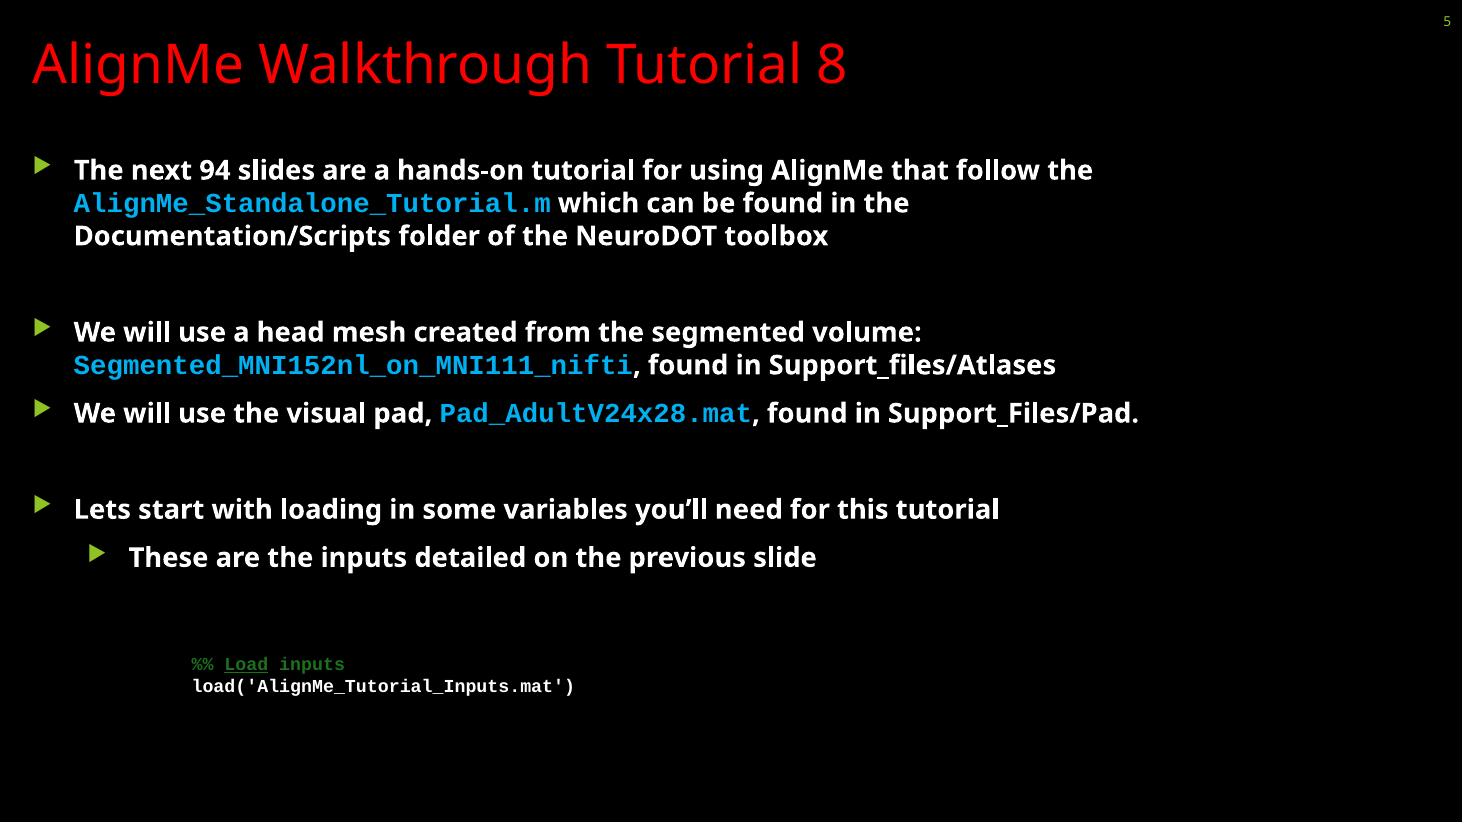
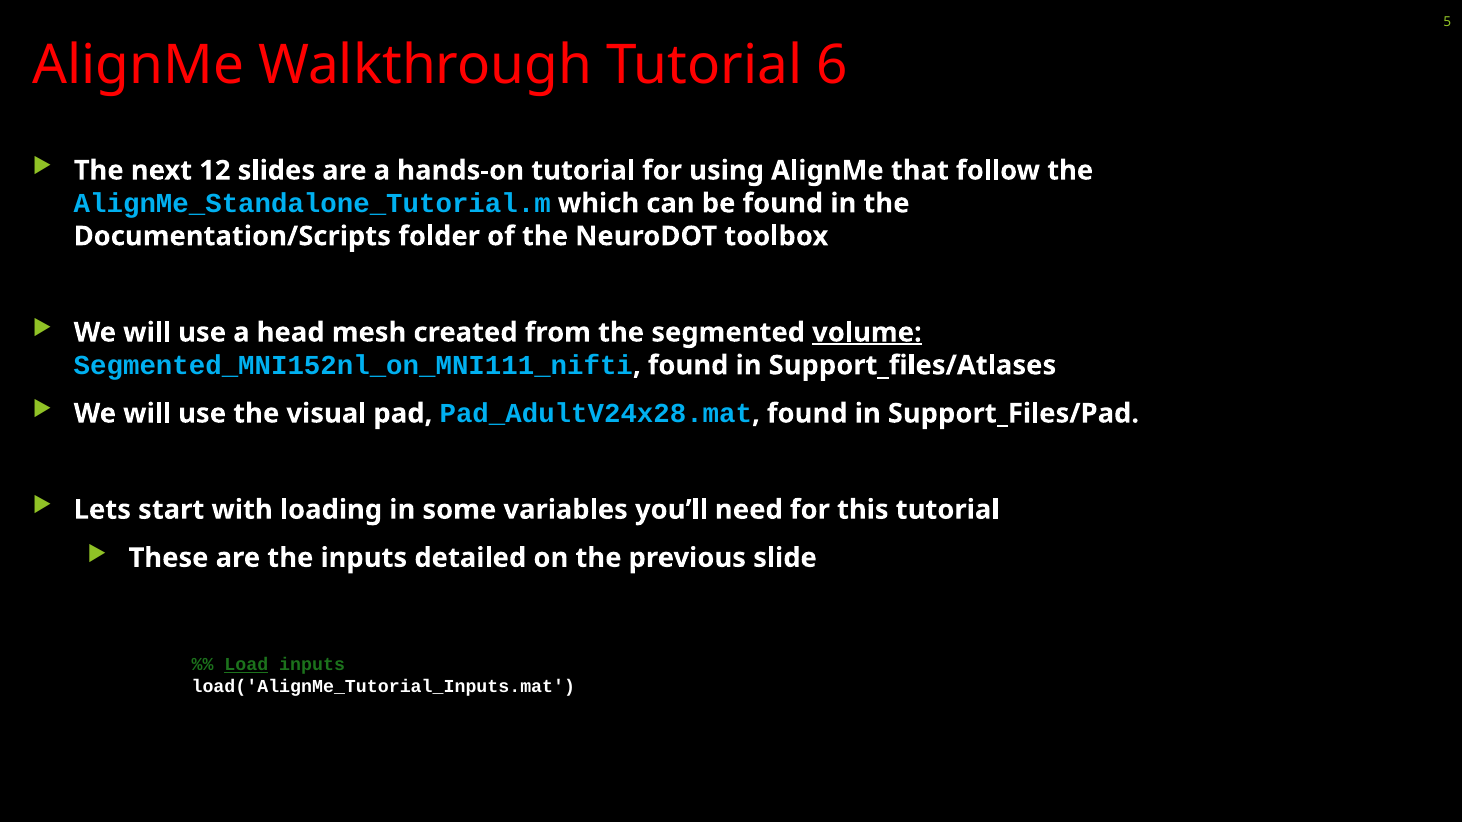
8: 8 -> 6 (832, 65)
94: 94 -> 12 (215, 171)
volume underline: none -> present (867, 333)
